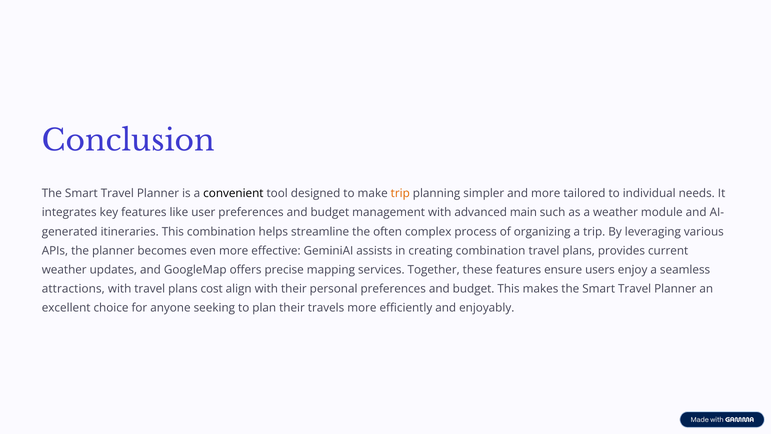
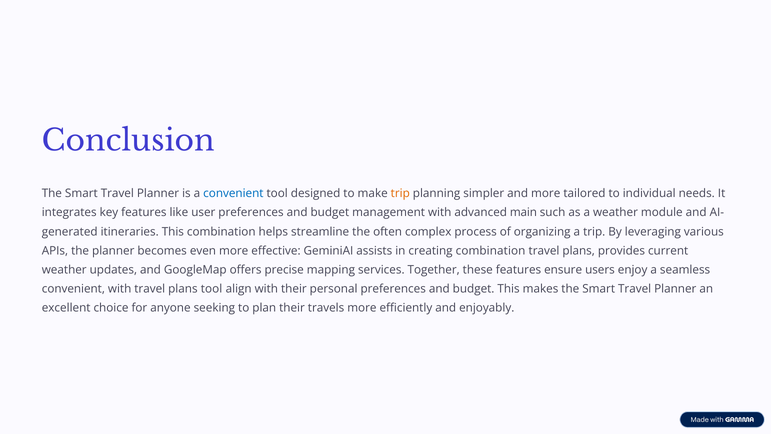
convenient colour: black -> blue (233, 193)
attractions: attractions -> convenient (73, 289)
plans cost: cost -> tool (212, 289)
